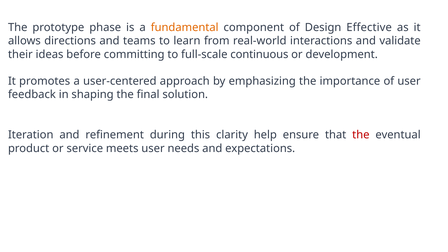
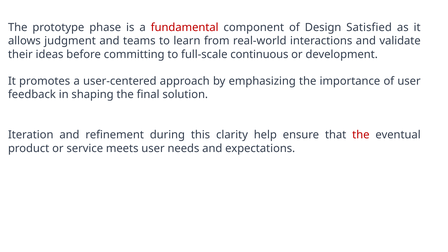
fundamental colour: orange -> red (185, 27)
Effective: Effective -> Satisfied (369, 27)
directions: directions -> judgment (70, 41)
